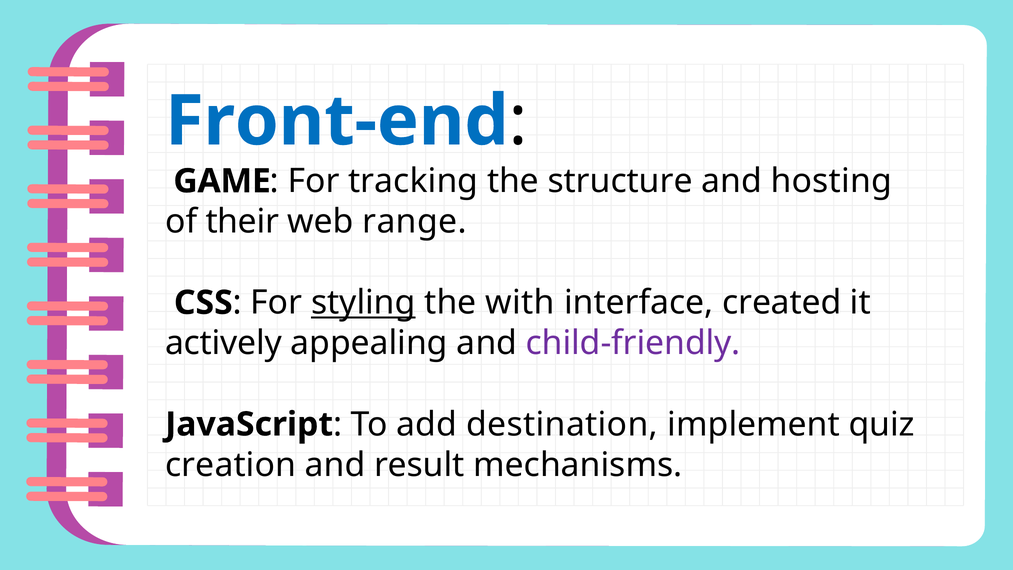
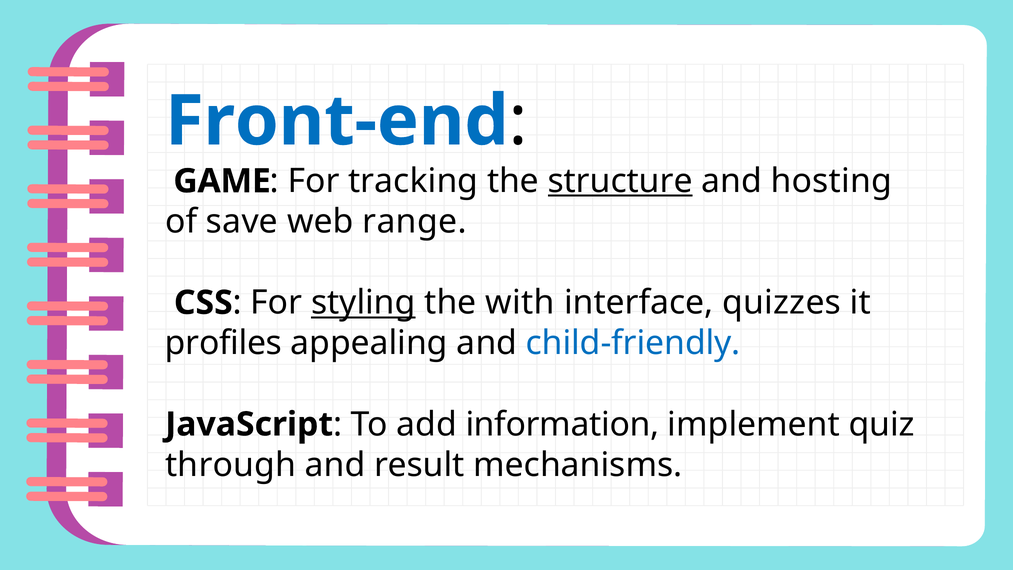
structure underline: none -> present (620, 181)
their: their -> save (242, 222)
created: created -> quizzes (782, 303)
actively: actively -> profiles (223, 343)
child-friendly colour: purple -> blue (633, 343)
destination: destination -> information (562, 424)
creation: creation -> through (231, 465)
